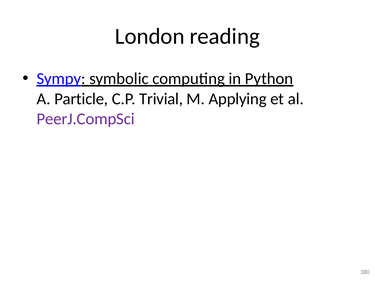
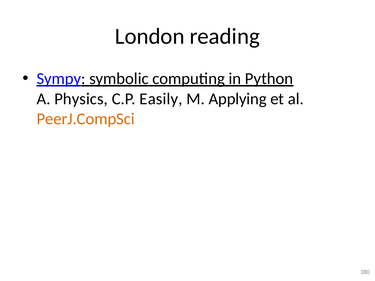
Particle: Particle -> Physics (81, 99)
Trivial: Trivial -> Easily (161, 99)
PeerJ.CompSci colour: purple -> orange (86, 119)
